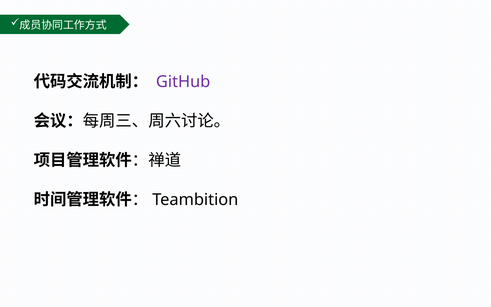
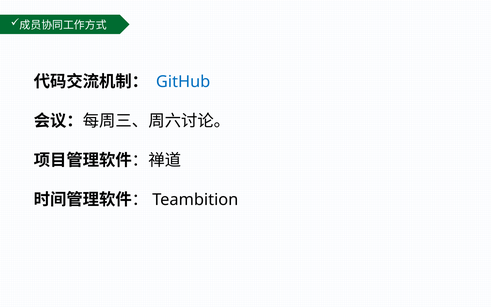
GitHub colour: purple -> blue (183, 82)
